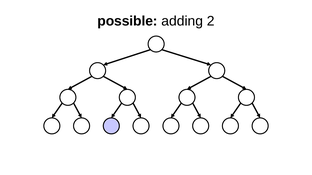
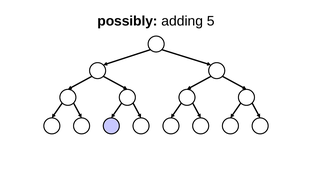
possible: possible -> possibly (127, 21)
adding 2: 2 -> 5 (211, 21)
